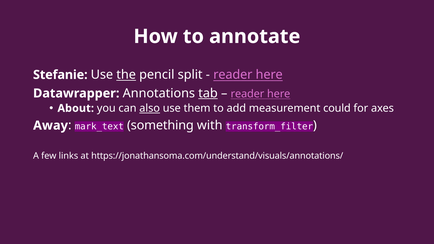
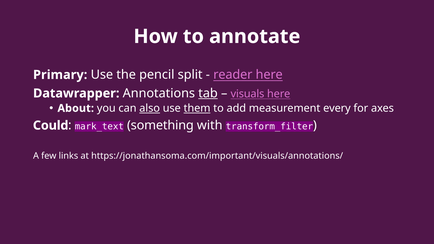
Stefanie: Stefanie -> Primary (60, 75)
the underline: present -> none (126, 75)
reader: reader -> visuals (247, 94)
them underline: none -> present (197, 108)
could: could -> every (337, 108)
Away: Away -> Could (51, 125)
https://jonathansoma.com/understand/visuals/annotations/: https://jonathansoma.com/understand/visuals/annotations/ -> https://jonathansoma.com/important/visuals/annotations/ (217, 156)
